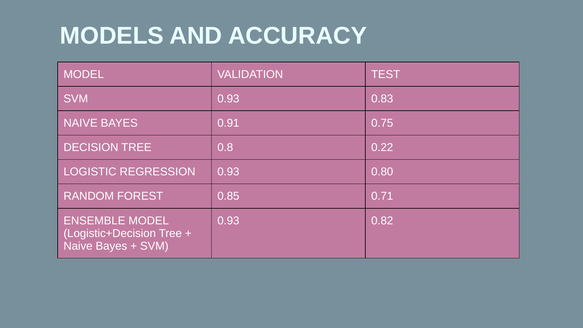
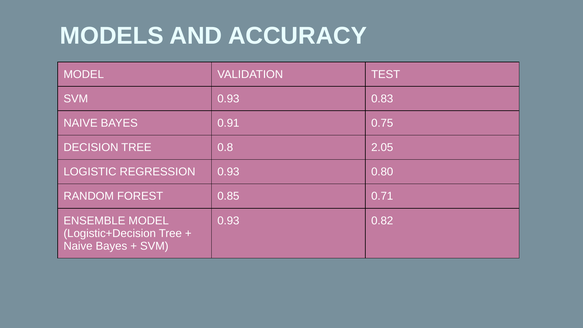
0.22: 0.22 -> 2.05 (382, 147)
